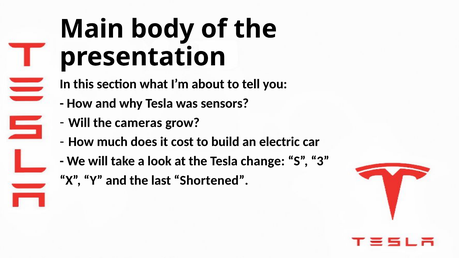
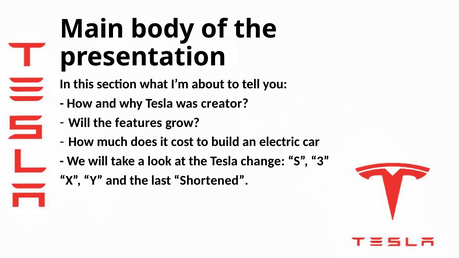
sensors: sensors -> creator (225, 103)
cameras: cameras -> features (138, 123)
